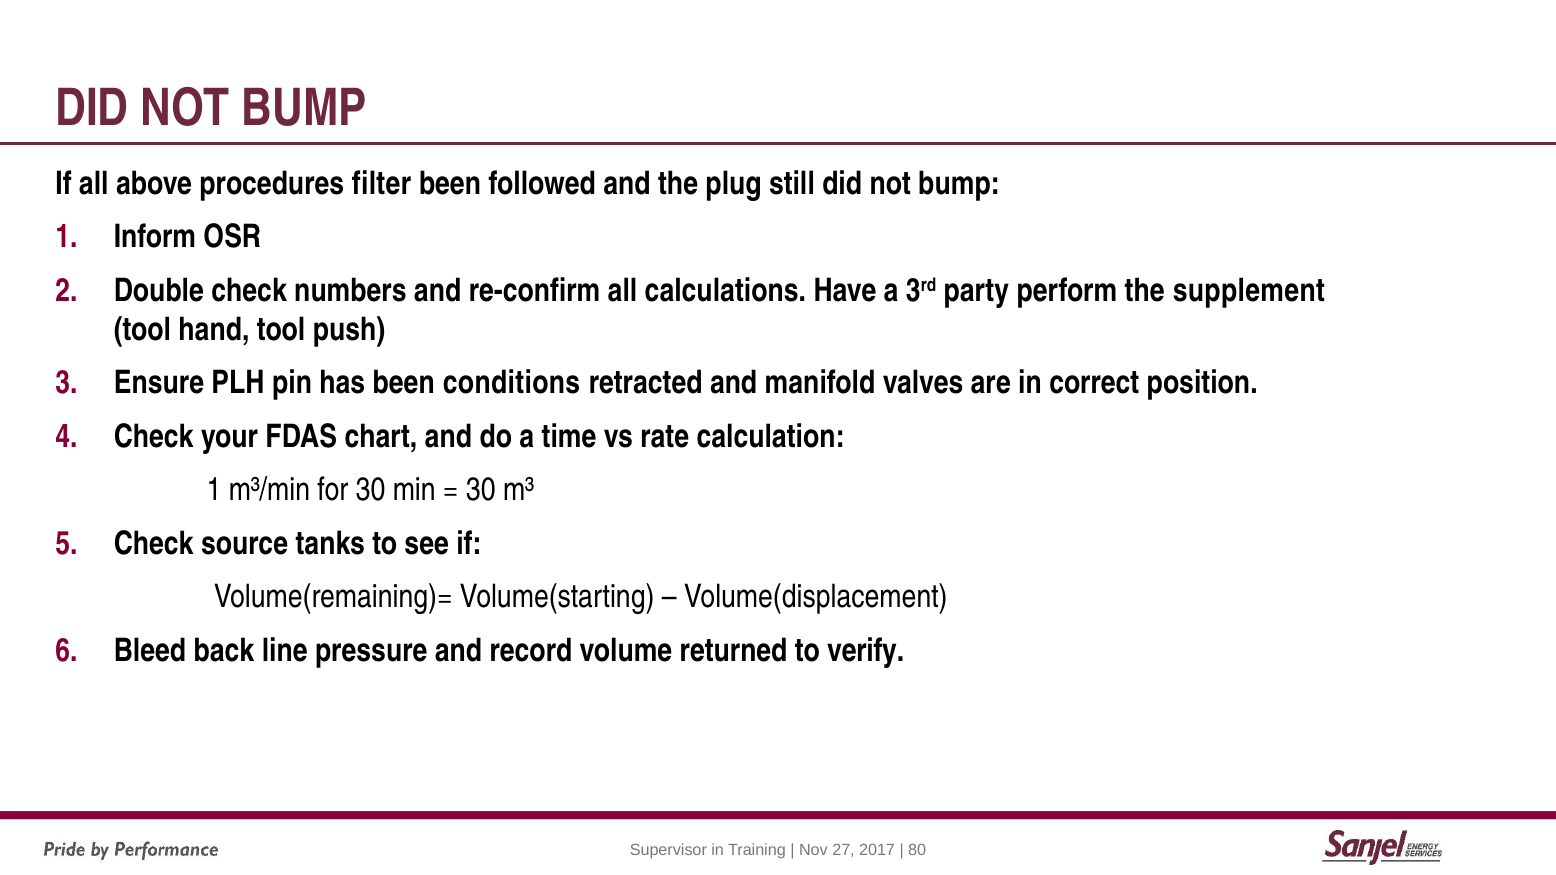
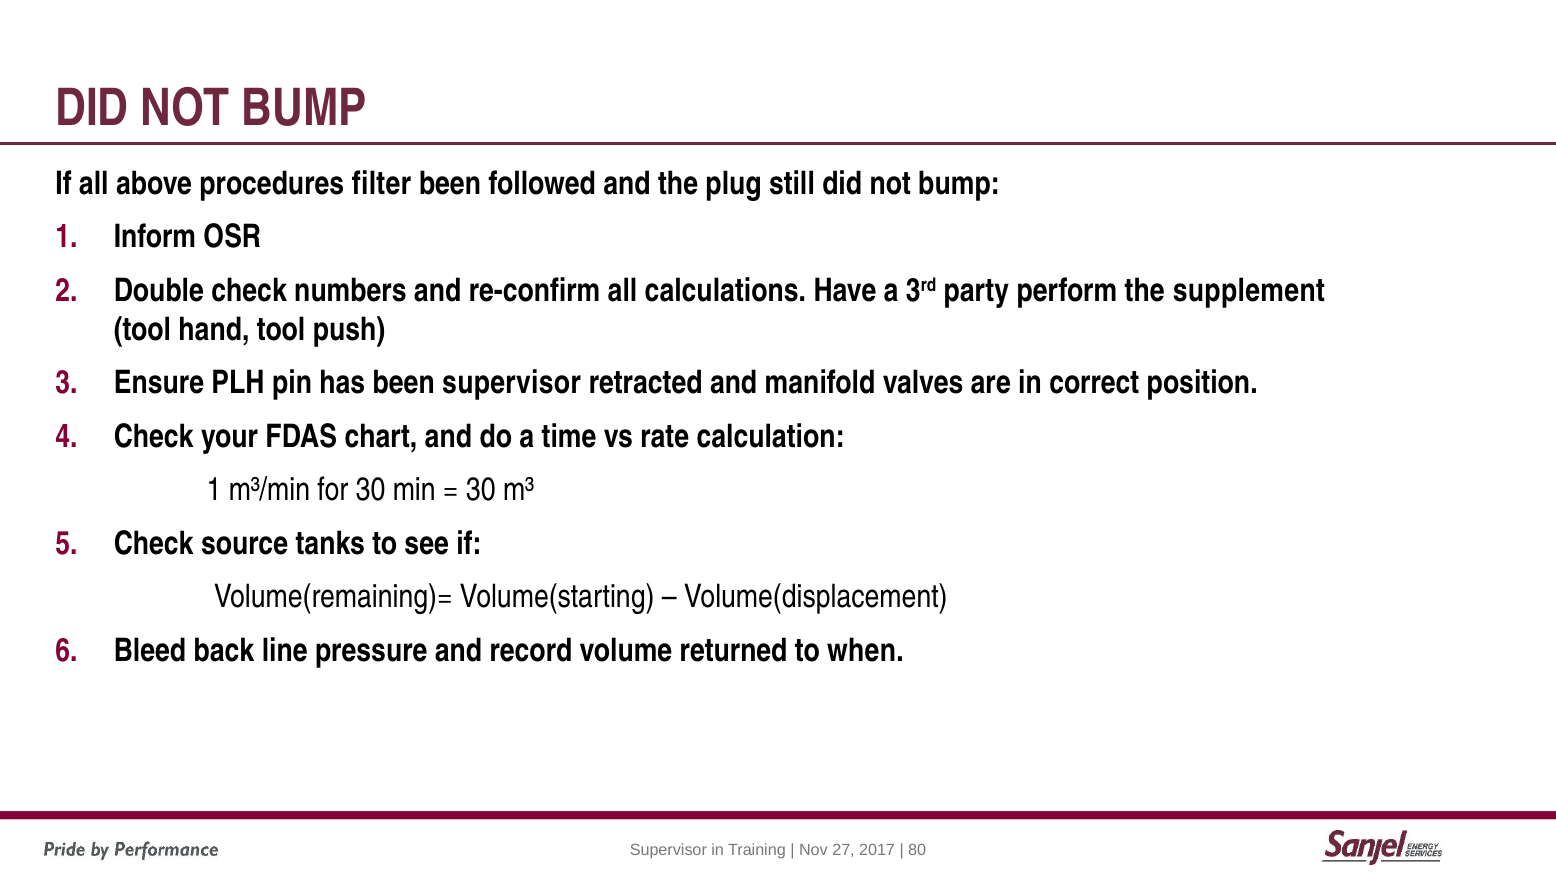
been conditions: conditions -> supervisor (512, 383)
verify: verify -> when (865, 651)
